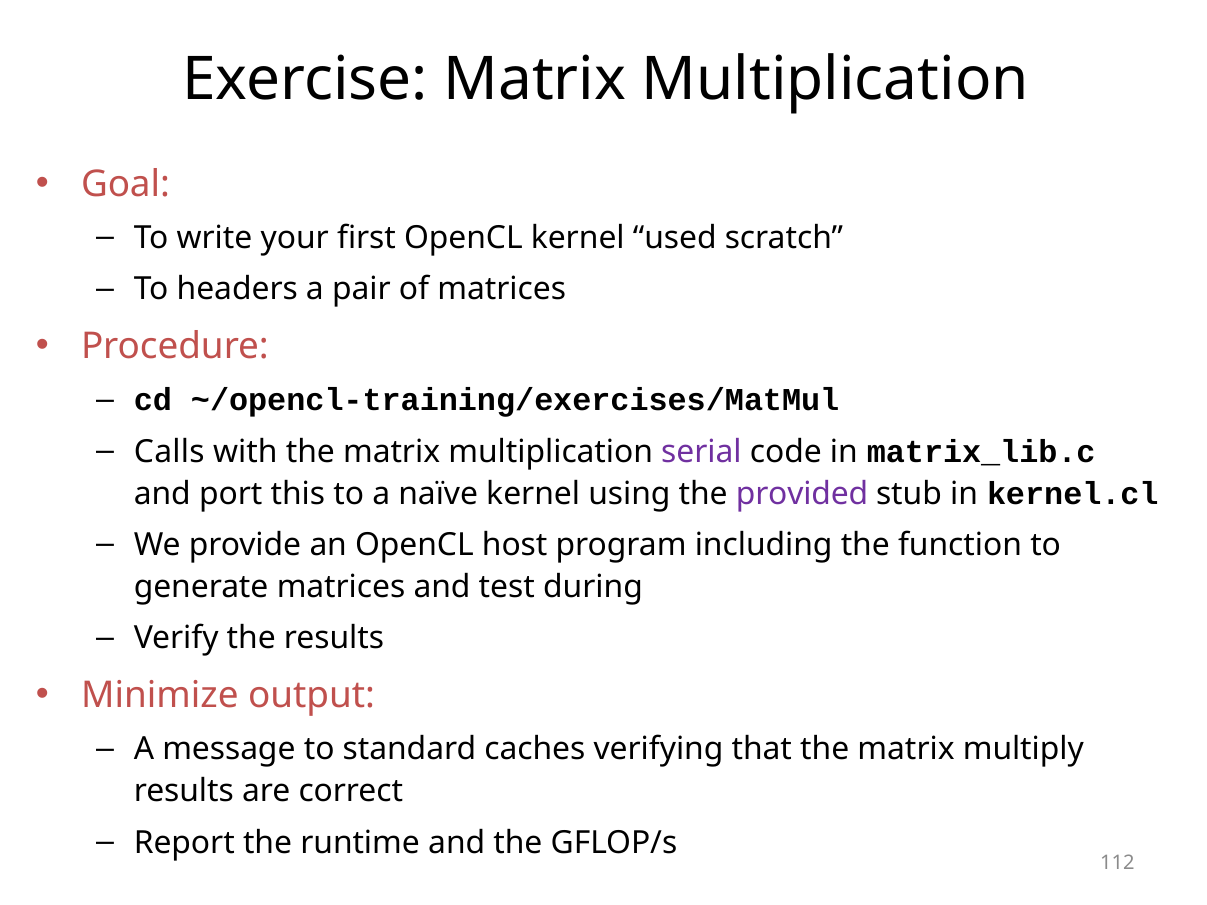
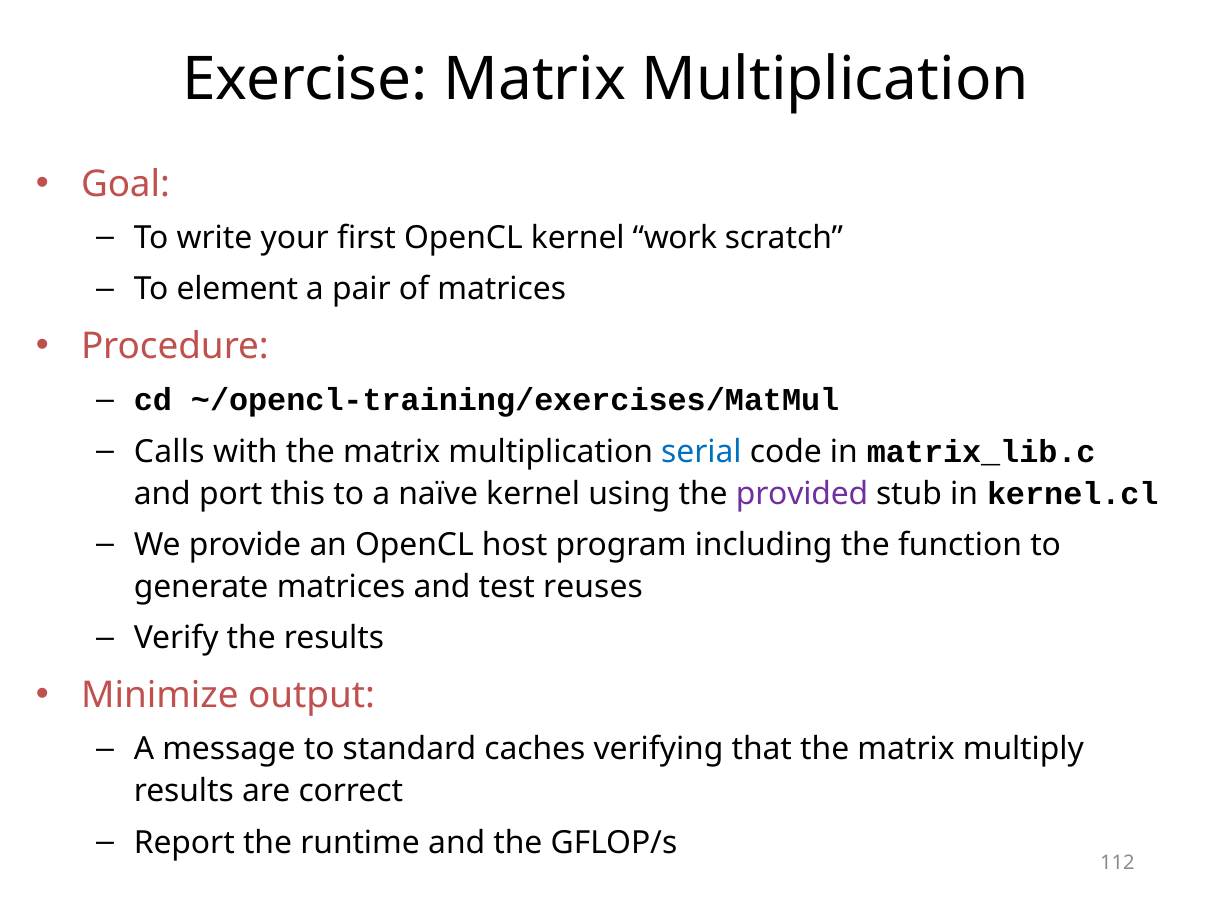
used: used -> work (675, 238)
headers: headers -> element (237, 289)
serial colour: purple -> blue (701, 452)
during: during -> reuses (593, 587)
